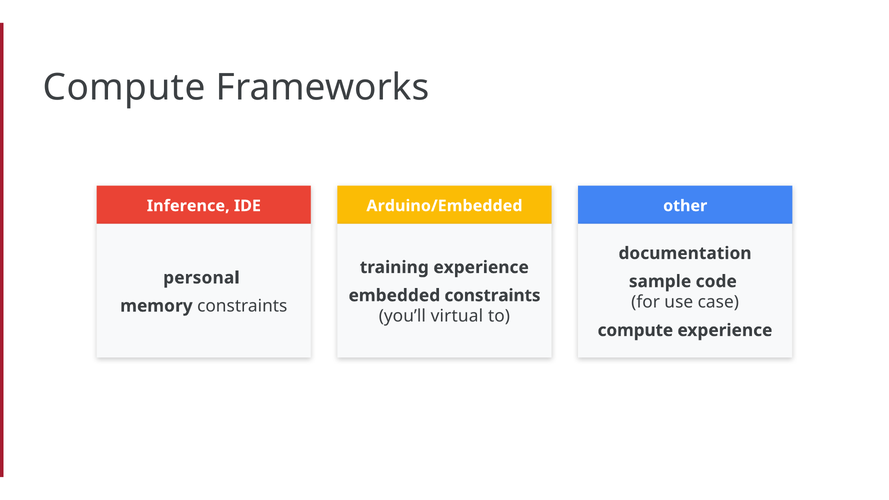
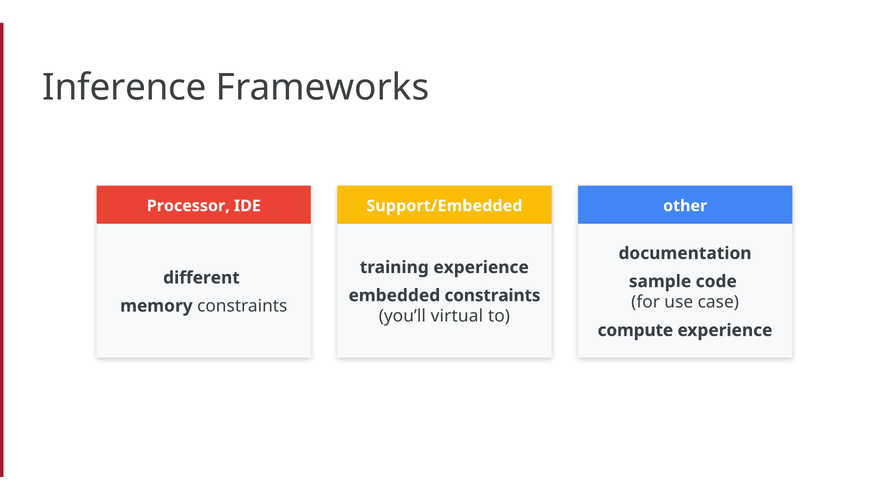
Compute: Compute -> Inference (124, 87)
Inference: Inference -> Processor (188, 206)
Arduino/Embedded: Arduino/Embedded -> Support/Embedded (444, 206)
personal: personal -> different (201, 278)
